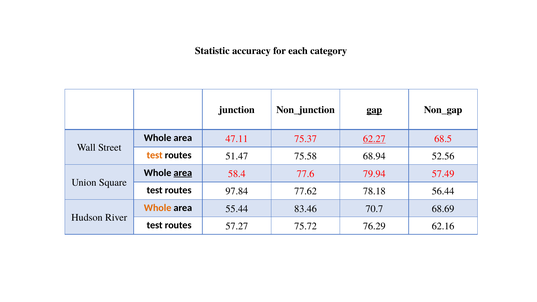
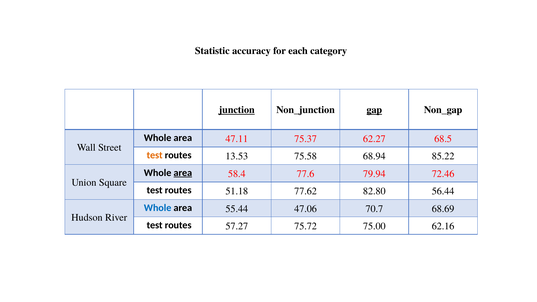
junction underline: none -> present (237, 110)
62.27 underline: present -> none (374, 139)
51.47: 51.47 -> 13.53 (237, 156)
52.56: 52.56 -> 85.22 (443, 156)
57.49: 57.49 -> 72.46 (443, 174)
97.84: 97.84 -> 51.18 (237, 191)
78.18: 78.18 -> 82.80 (374, 191)
Whole colour: orange -> blue (158, 208)
83.46: 83.46 -> 47.06 (306, 209)
76.29: 76.29 -> 75.00 (374, 226)
